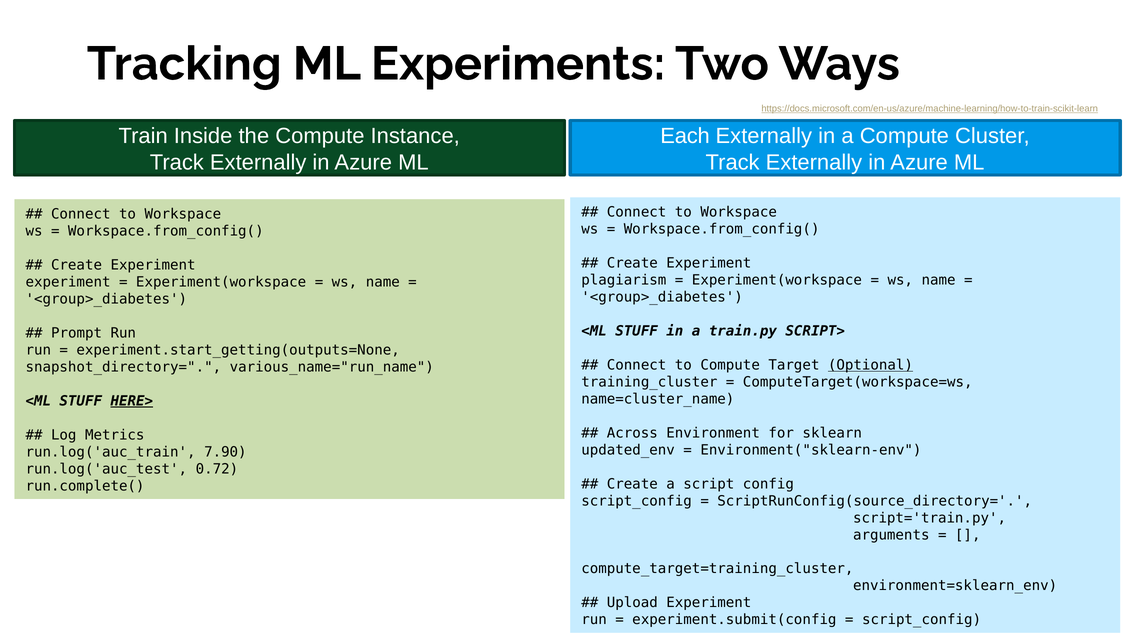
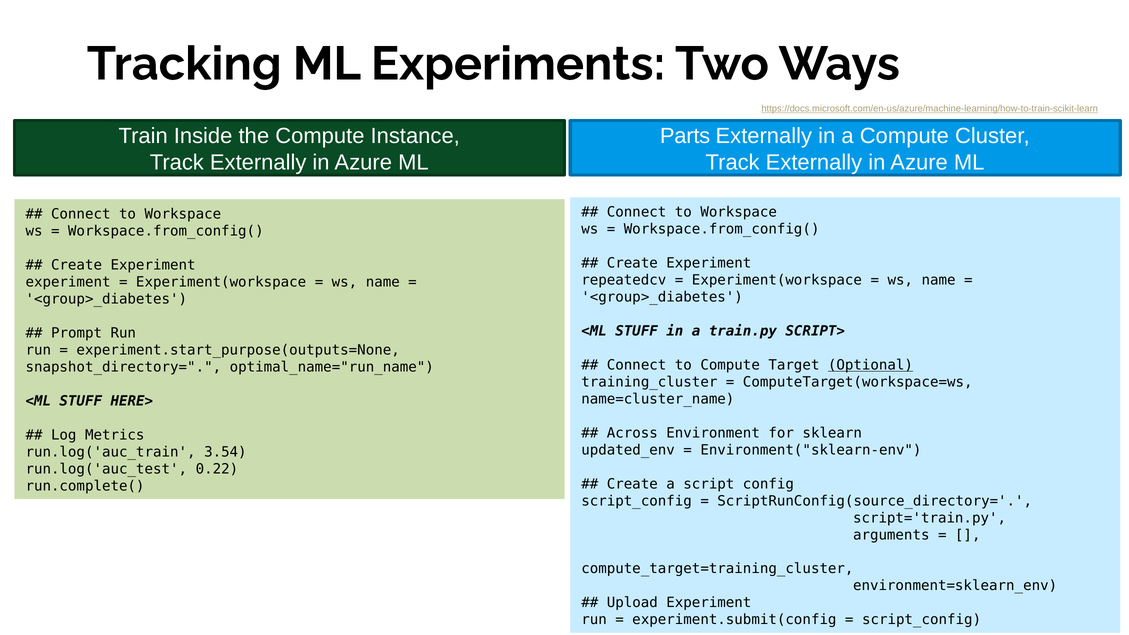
Each: Each -> Parts (685, 136)
plagiarism: plagiarism -> repeatedcv (624, 280)
experiment.start_getting(outputs=None: experiment.start_getting(outputs=None -> experiment.start_purpose(outputs=None (238, 350)
various_name="run_name: various_name="run_name -> optimal_name="run_name (332, 367)
HERE> underline: present -> none (132, 401)
7.90: 7.90 -> 3.54 (225, 452)
0.72: 0.72 -> 0.22 (217, 469)
